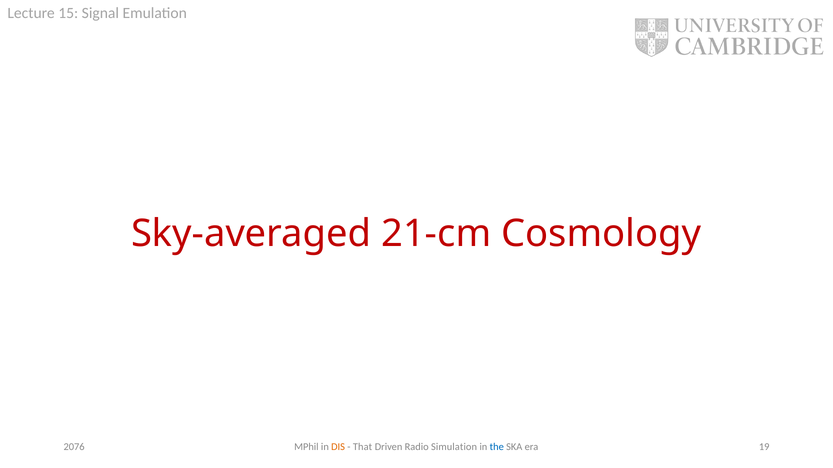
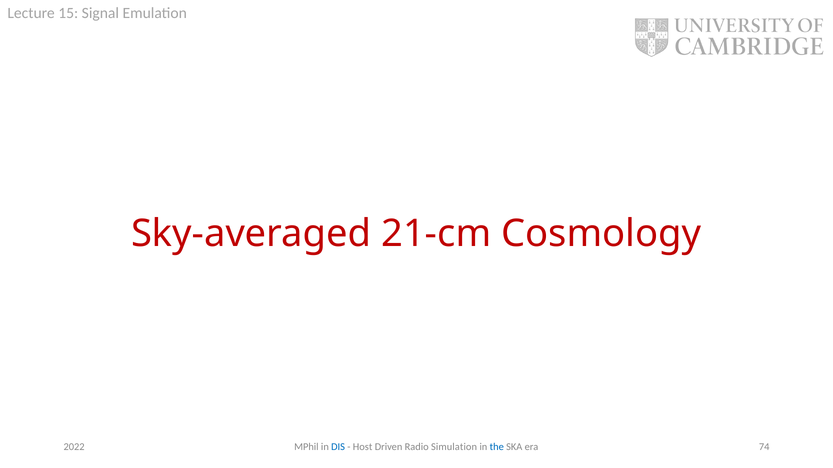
DIS colour: orange -> blue (338, 447)
That: That -> Host (363, 447)
19: 19 -> 74 (764, 447)
2076: 2076 -> 2022 (74, 447)
